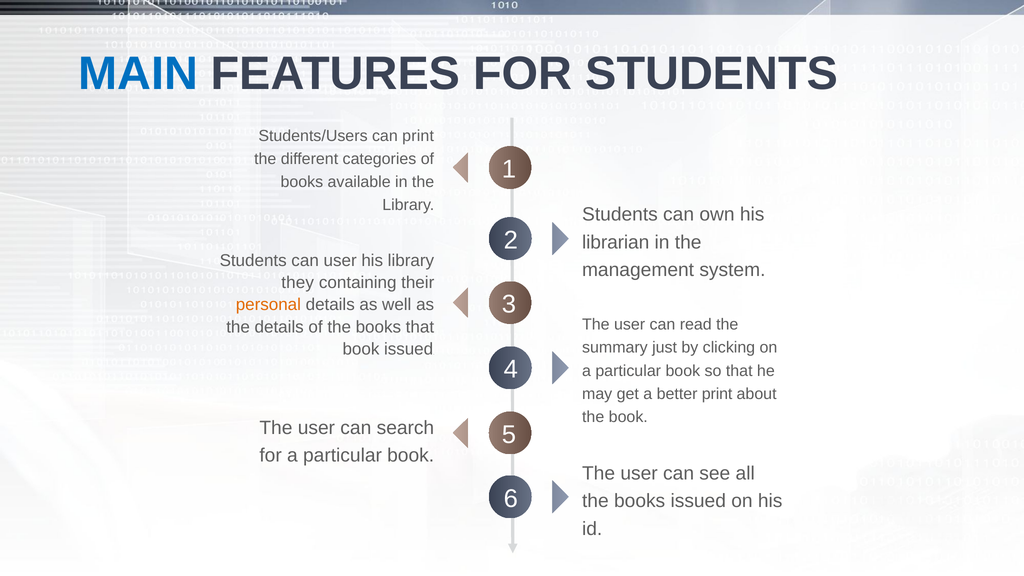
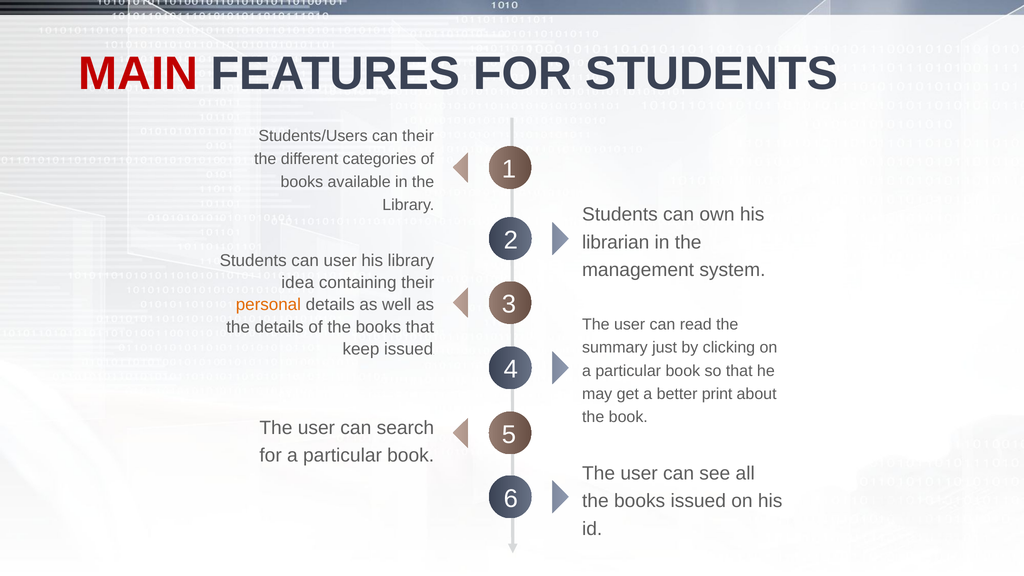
MAIN colour: blue -> red (138, 74)
can print: print -> their (418, 136)
they: they -> idea (298, 283)
book: book -> keep (361, 349)
